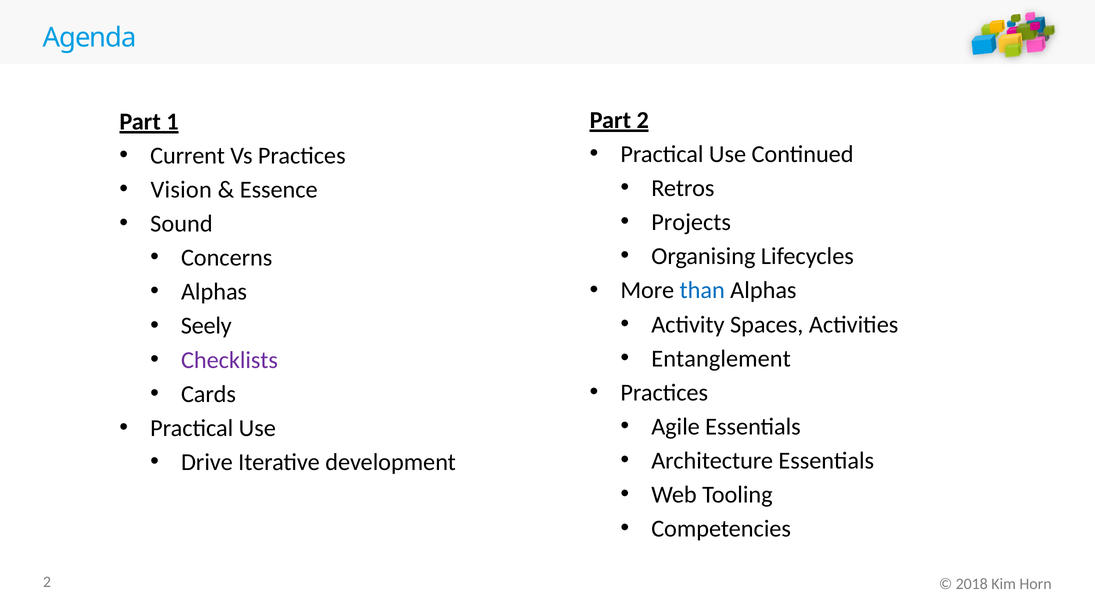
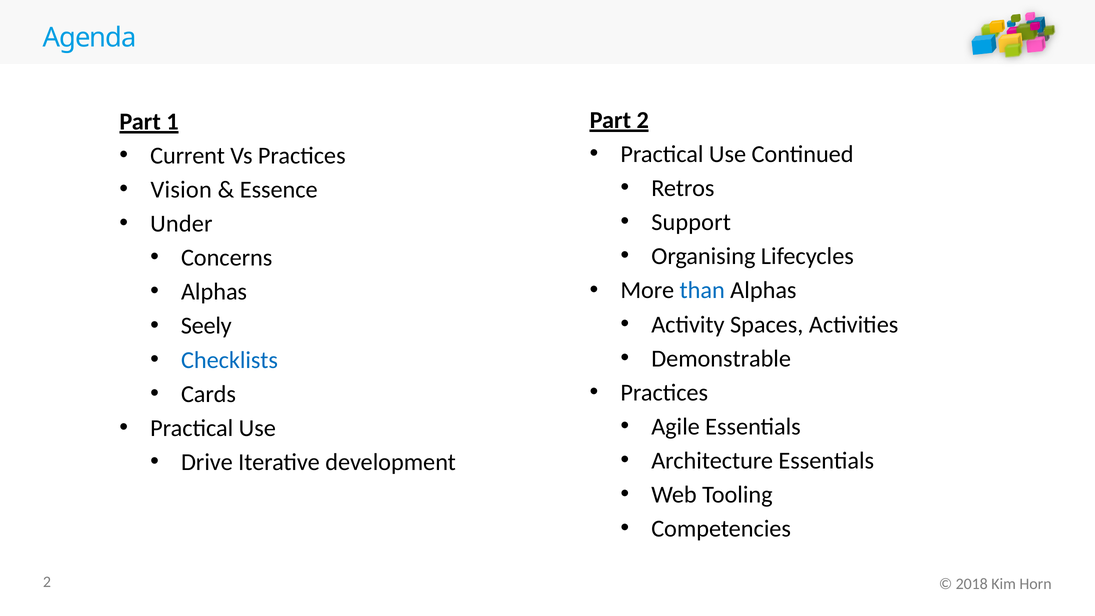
Projects: Projects -> Support (691, 222)
Sound: Sound -> Under (181, 224)
Entanglement: Entanglement -> Demonstrable (721, 359)
Checklists colour: purple -> blue (229, 360)
